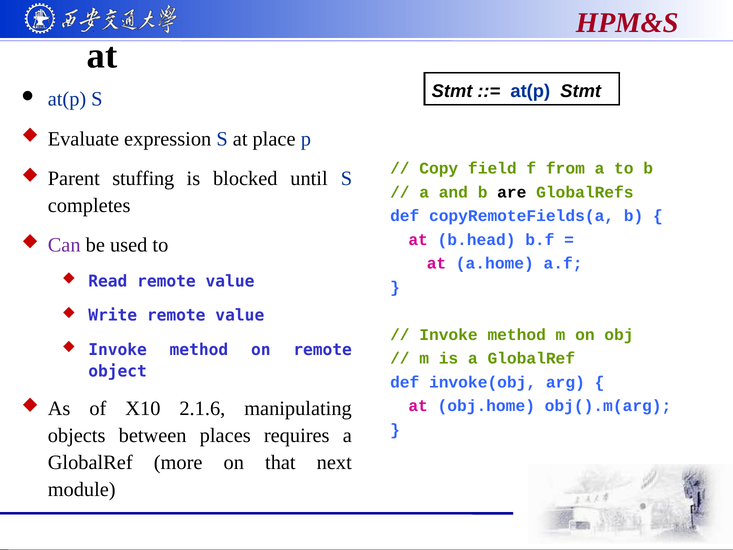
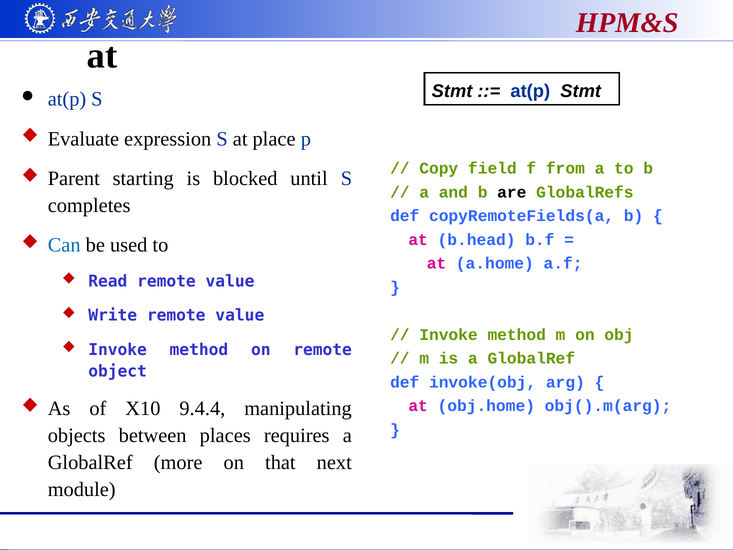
stuffing: stuffing -> starting (143, 178)
Can colour: purple -> blue (64, 245)
2.1.6: 2.1.6 -> 9.4.4 (202, 408)
